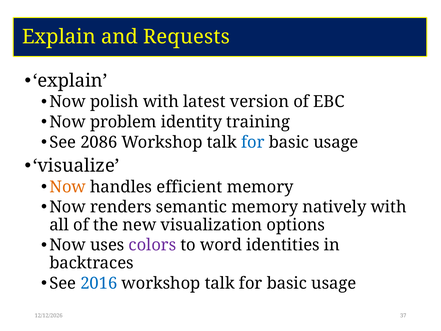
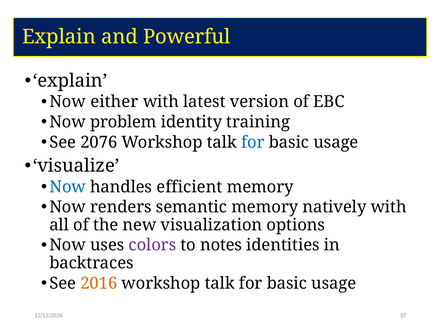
Requests: Requests -> Powerful (187, 37)
polish: polish -> either (114, 102)
2086: 2086 -> 2076 (99, 142)
Now colour: orange -> blue (68, 187)
word: word -> notes (221, 245)
2016 colour: blue -> orange (99, 283)
